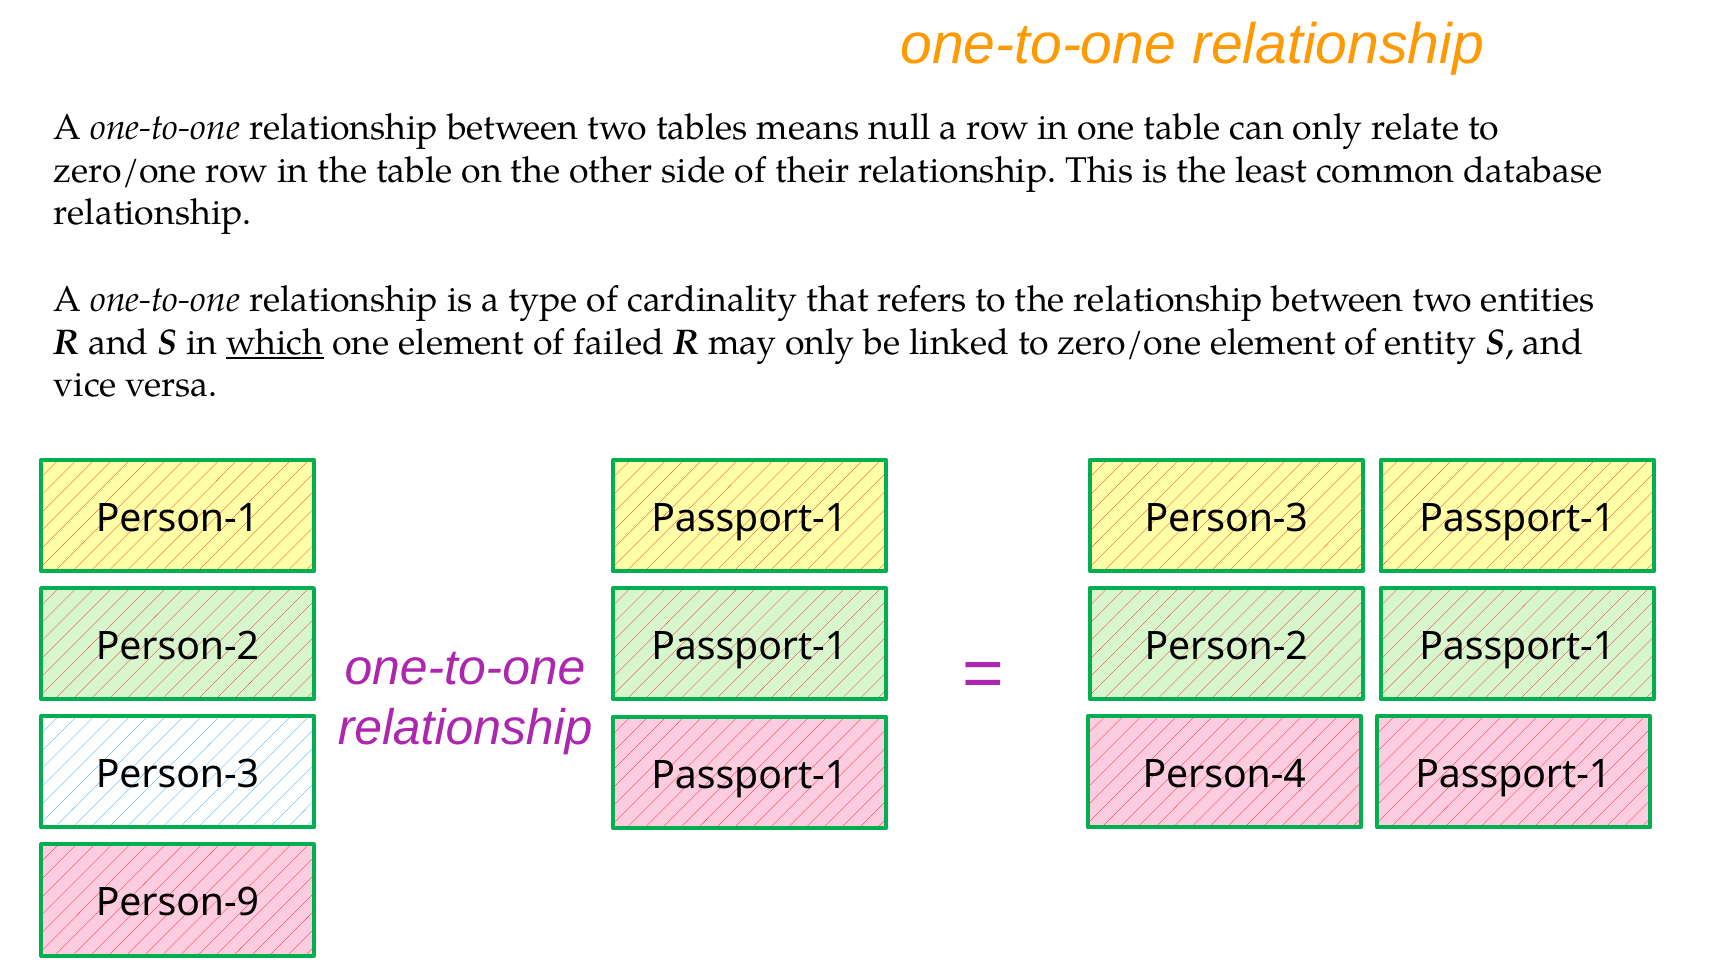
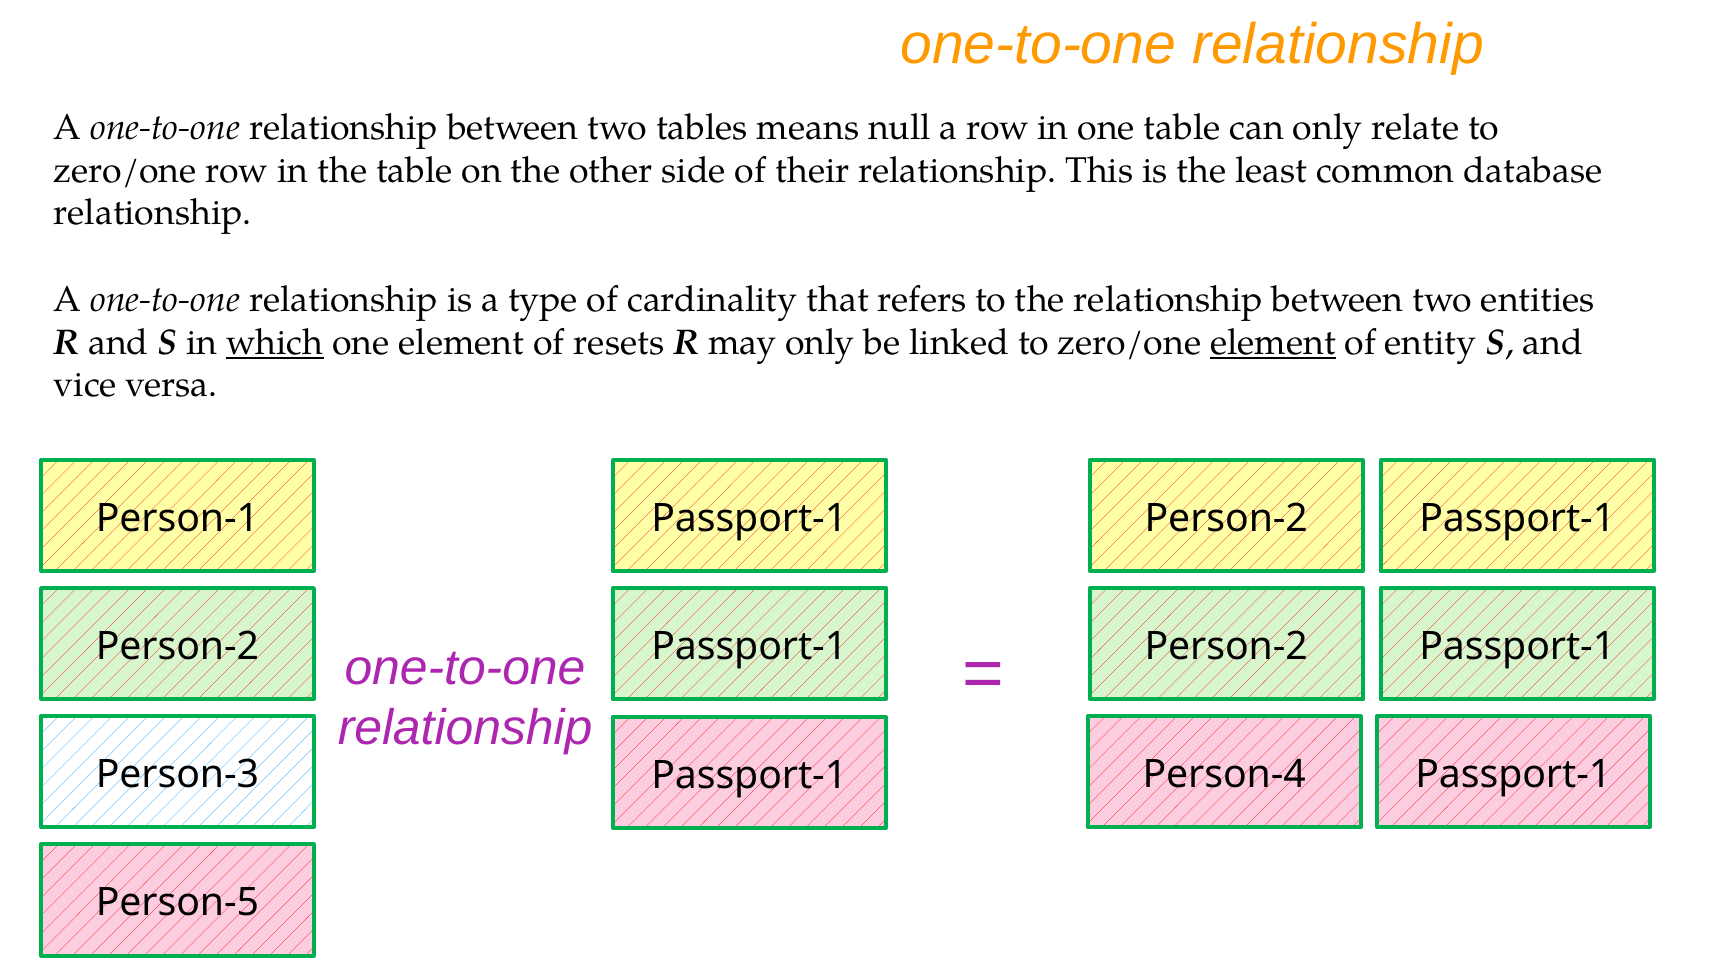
failed: failed -> resets (619, 342)
element underline: none -> present (1273, 342)
Person-1 Passport-1 Person-3: Person-3 -> Person-2 (1226, 518)
Person-9: Person-9 -> Person-5 (177, 902)
